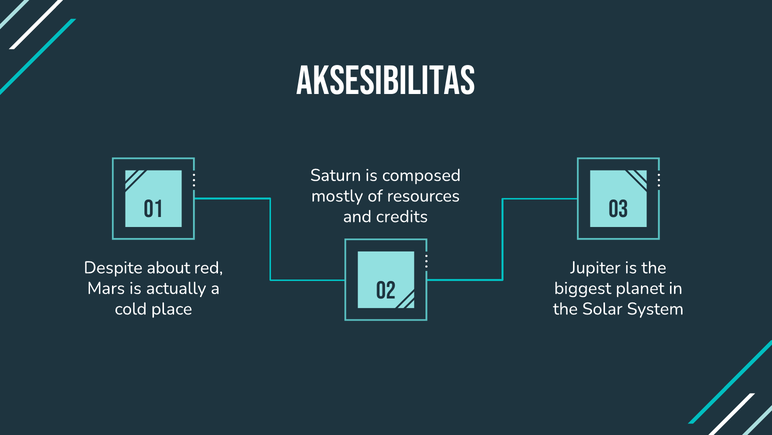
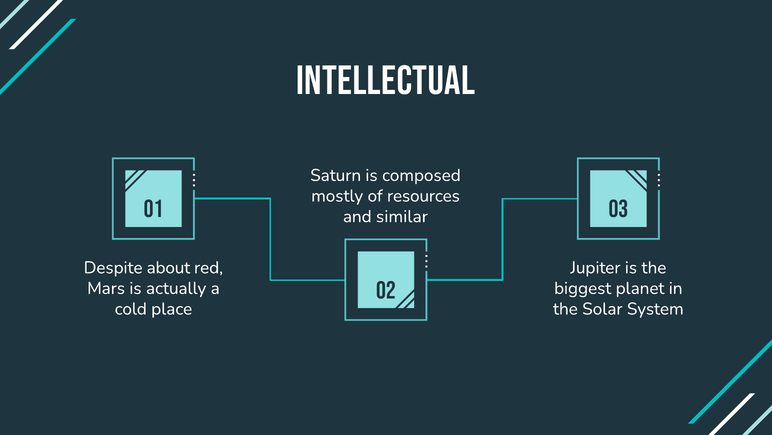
AKSESIBILITAS: AKSESIBILITAS -> INTELLECTUAL (386, 81)
credits: credits -> similar (402, 216)
